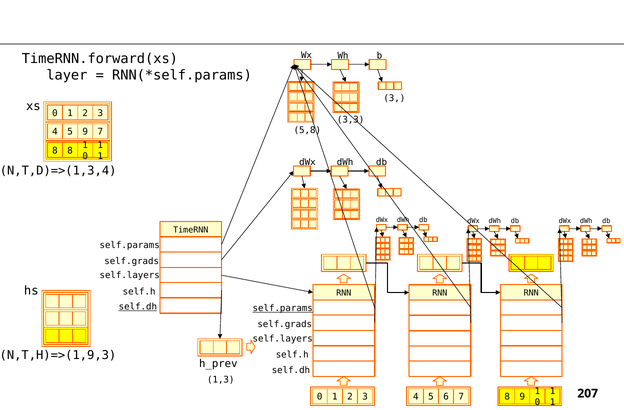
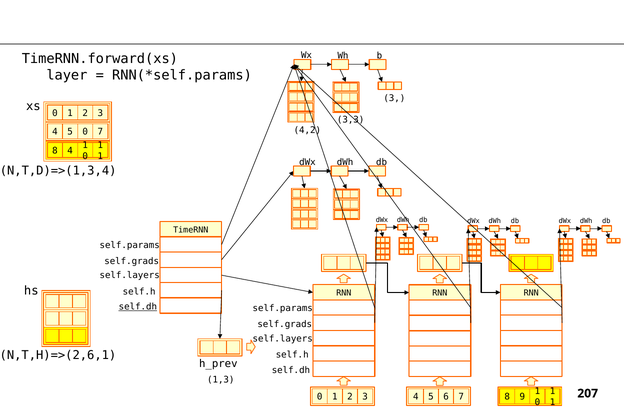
5,8: 5,8 -> 4,2 (307, 130)
5 9: 9 -> 0 (85, 132)
8 8: 8 -> 4 (70, 151)
self.params underline: present -> none (283, 308)
N,T,H)=>(1,9,3: N,T,H)=>(1,9,3 -> N,T,H)=>(2,6,1 (58, 355)
